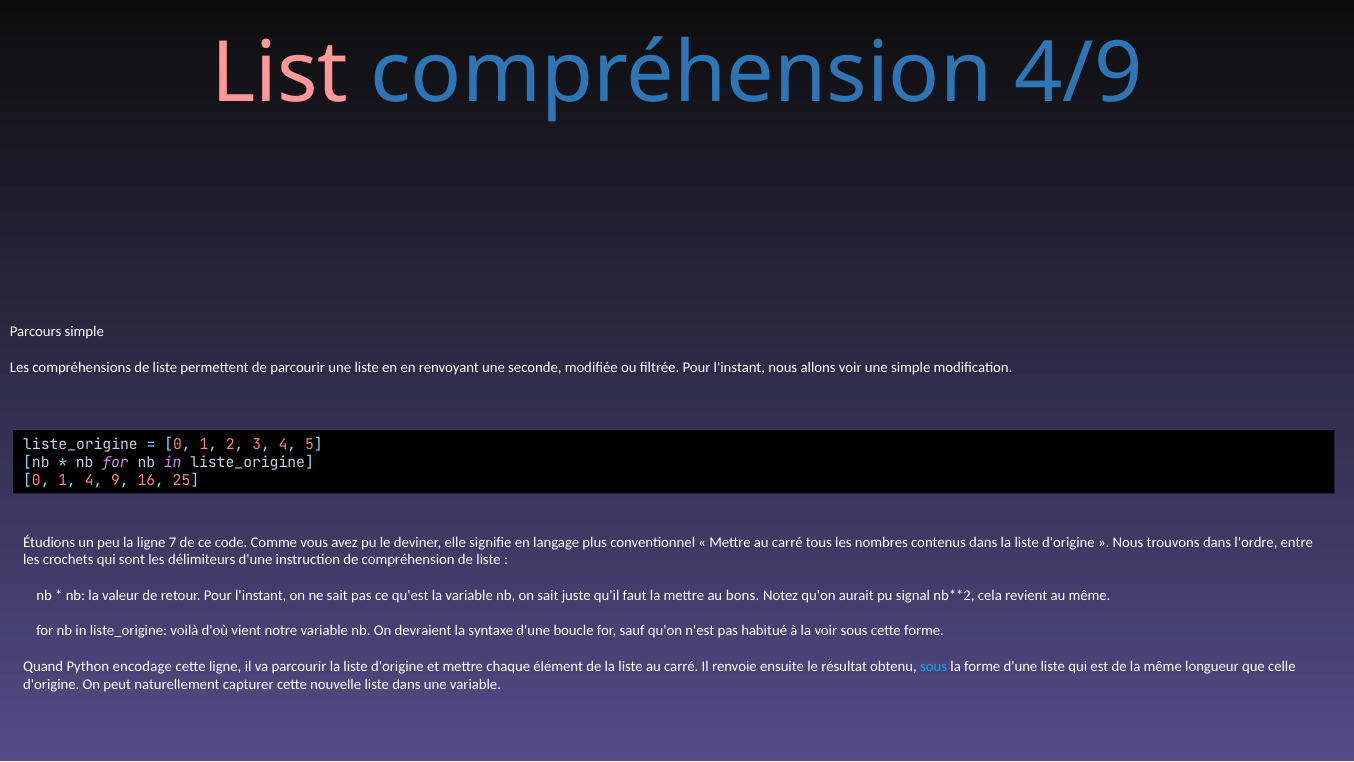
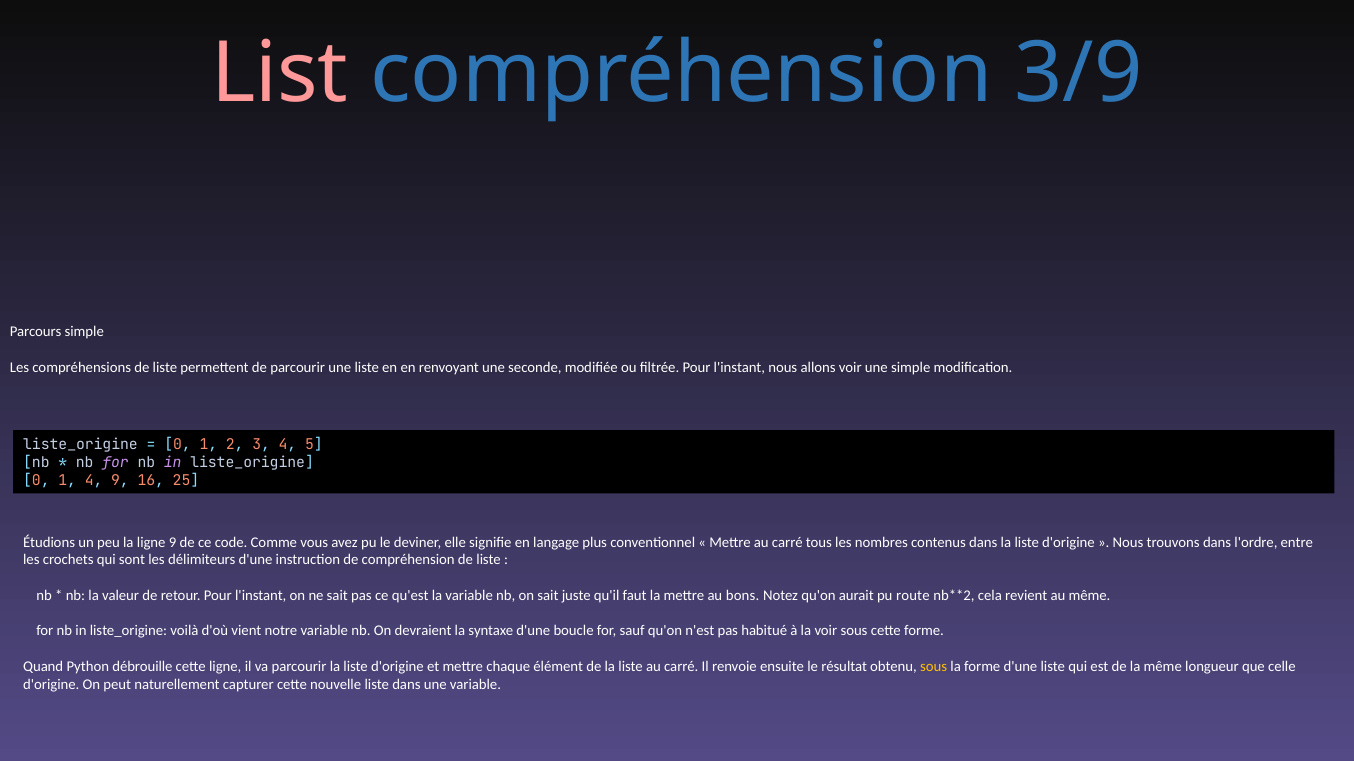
4/9: 4/9 -> 3/9 (1079, 74)
ligne 7: 7 -> 9 (173, 542)
signal: signal -> route (913, 595)
encodage: encodage -> débrouille (142, 666)
sous colour: light blue -> yellow (934, 666)
